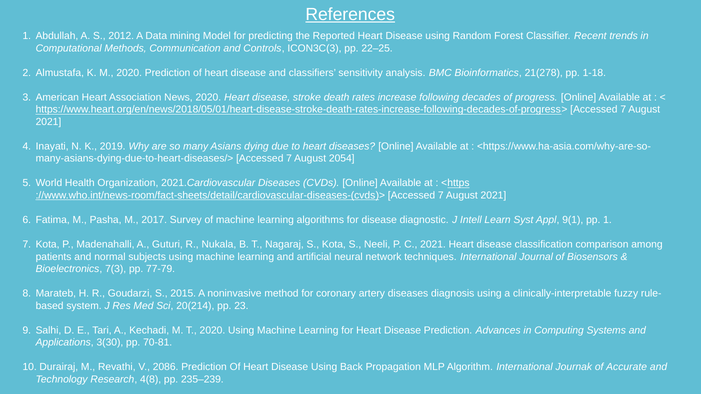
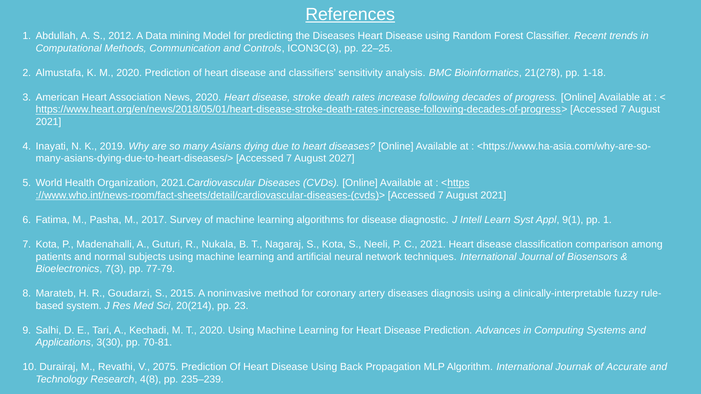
the Reported: Reported -> Diseases (334, 36)
2054: 2054 -> 2027 (342, 159)
2086: 2086 -> 2075 (166, 367)
